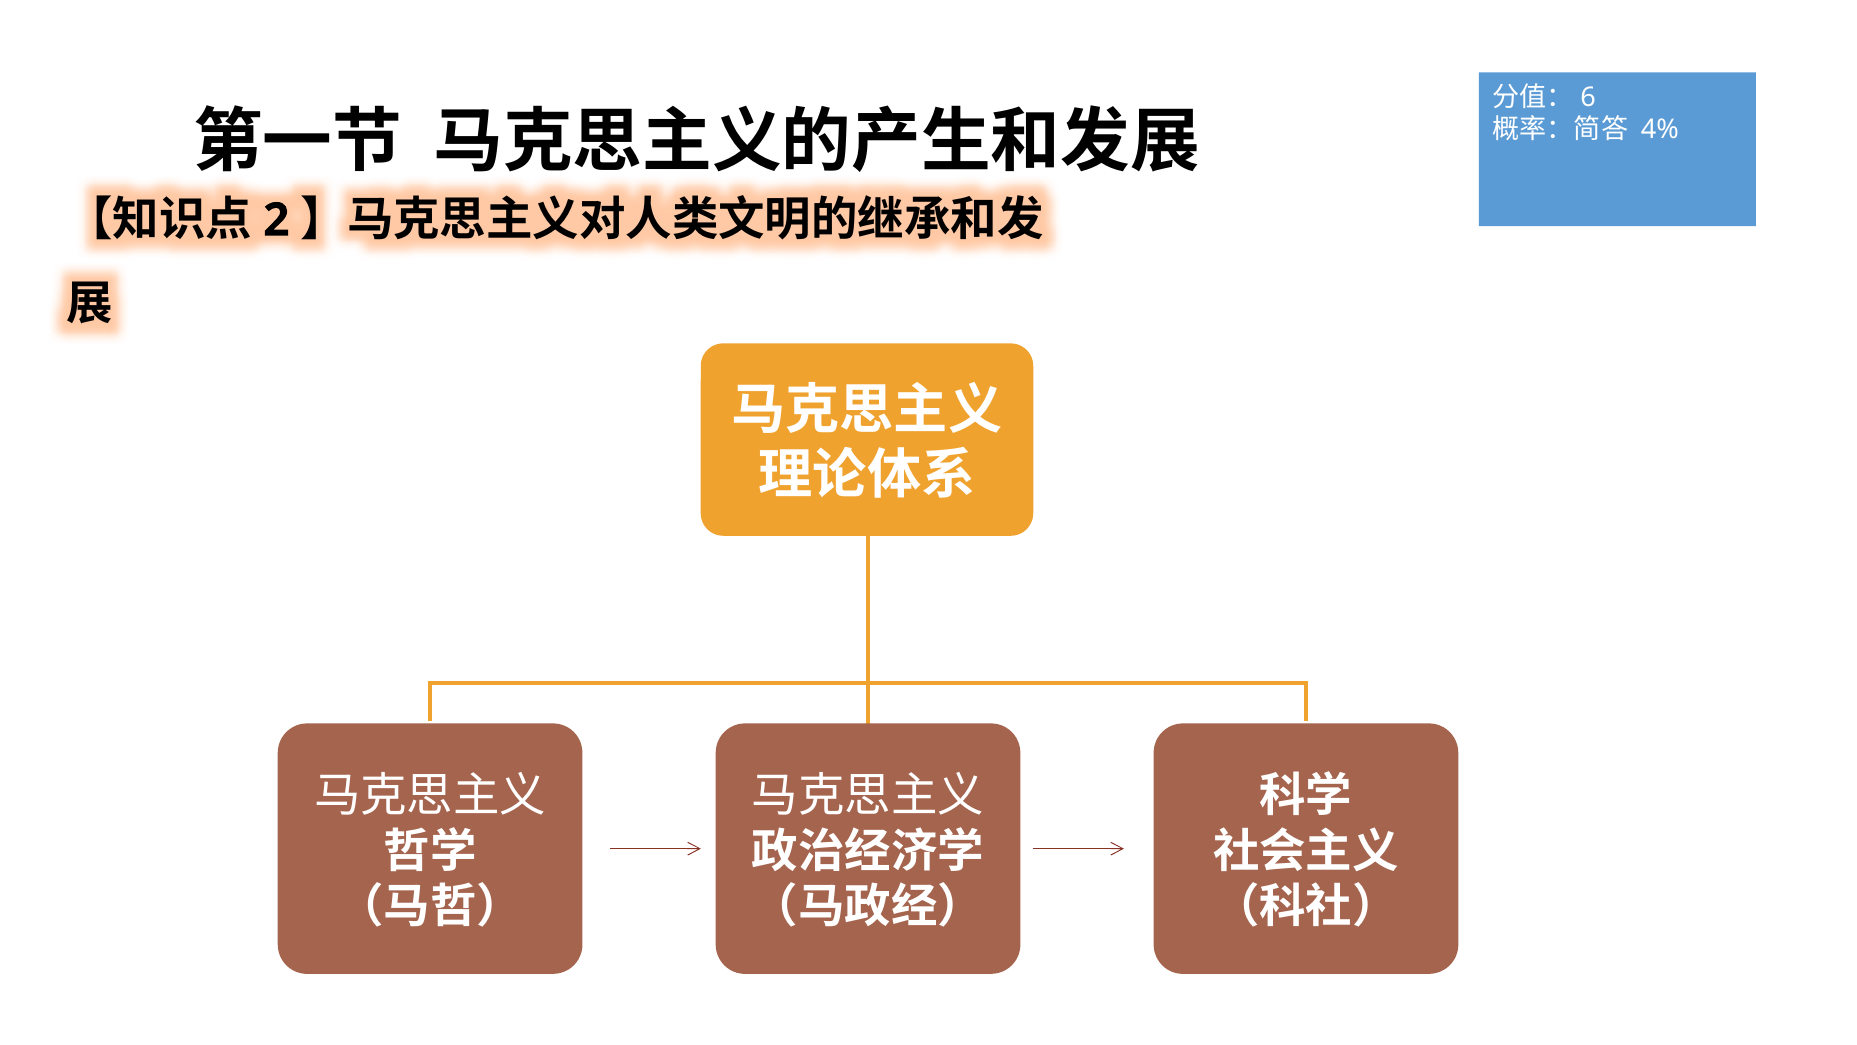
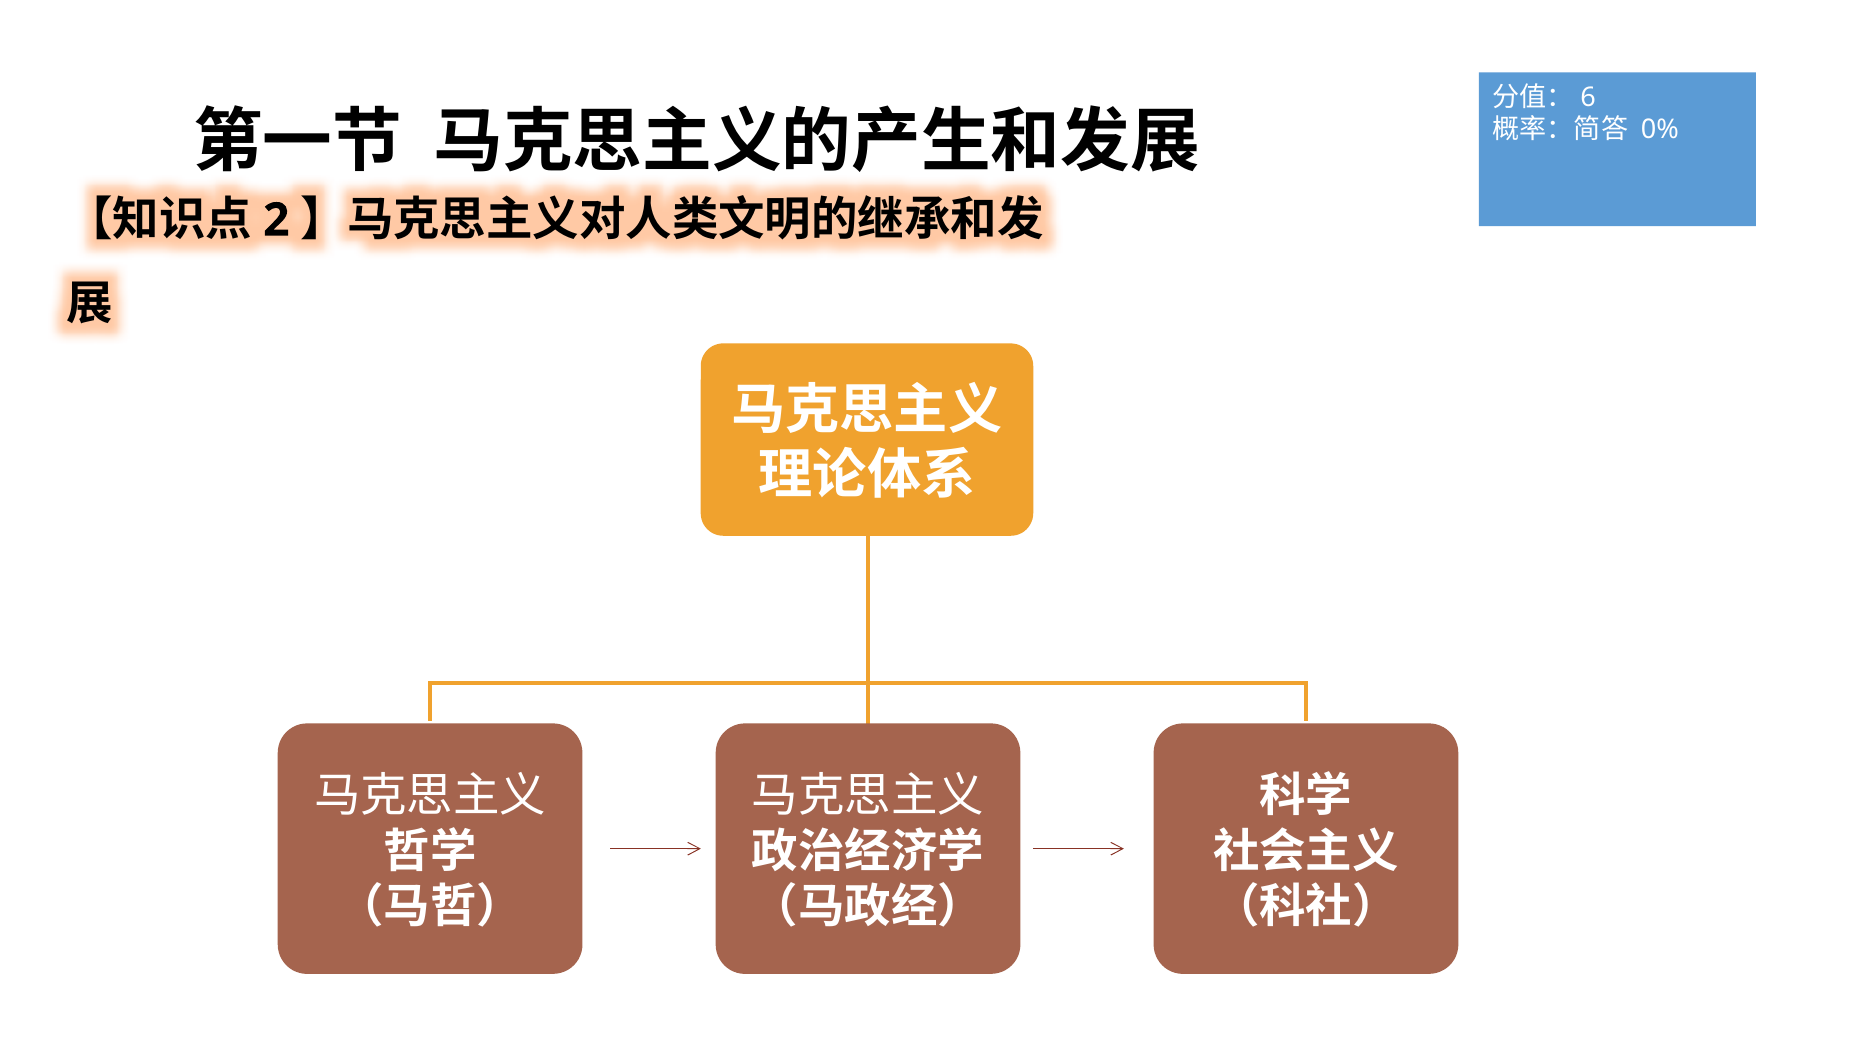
4%: 4% -> 0% (1660, 130)
